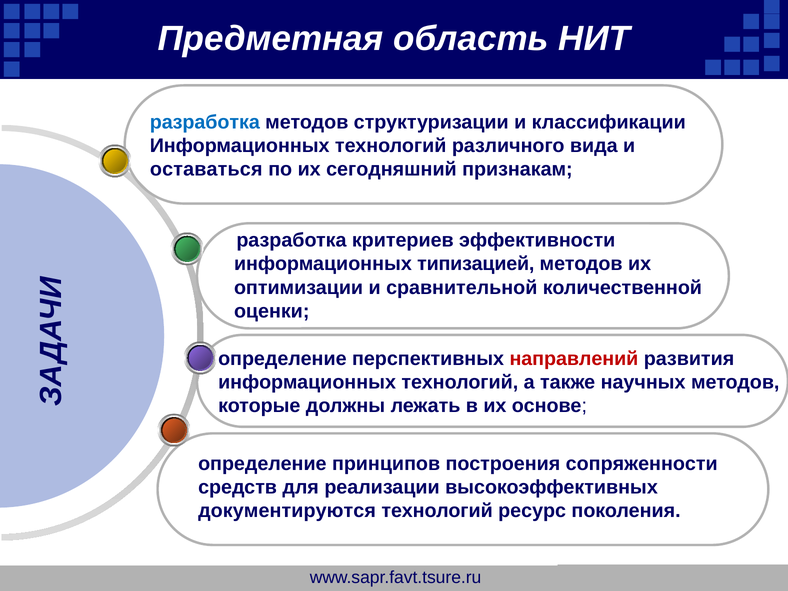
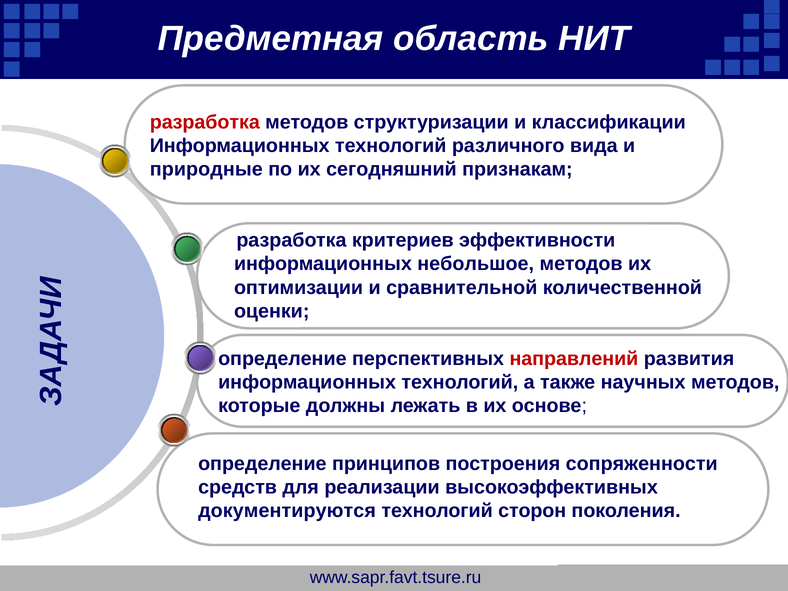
разработка colour: blue -> red (205, 122)
оставаться: оставаться -> природные (206, 169)
типизацией: типизацией -> небольшое (476, 264)
ресурс: ресурс -> сторон (532, 511)
